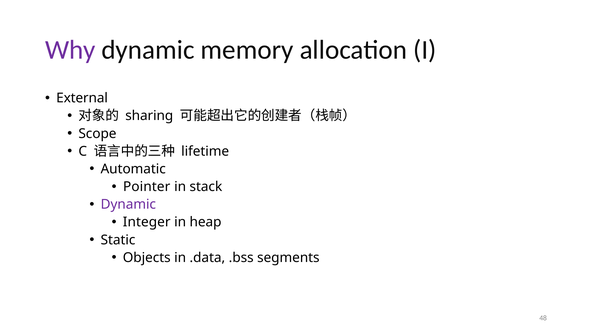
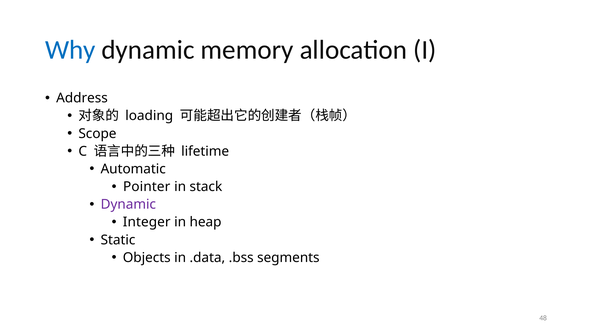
Why colour: purple -> blue (70, 50)
External: External -> Address (82, 98)
sharing: sharing -> loading (149, 116)
